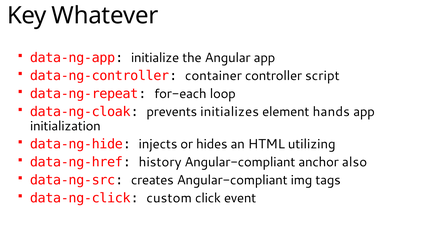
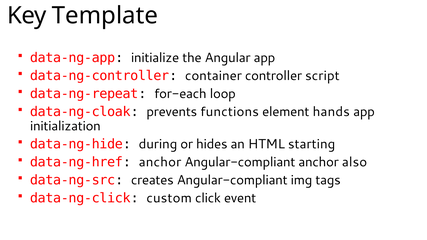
Whatever: Whatever -> Template (105, 16)
initializes: initializes -> functions (230, 112)
injects: injects -> during (158, 144)
utilizing: utilizing -> starting (312, 144)
data-ng-href history: history -> anchor (160, 162)
